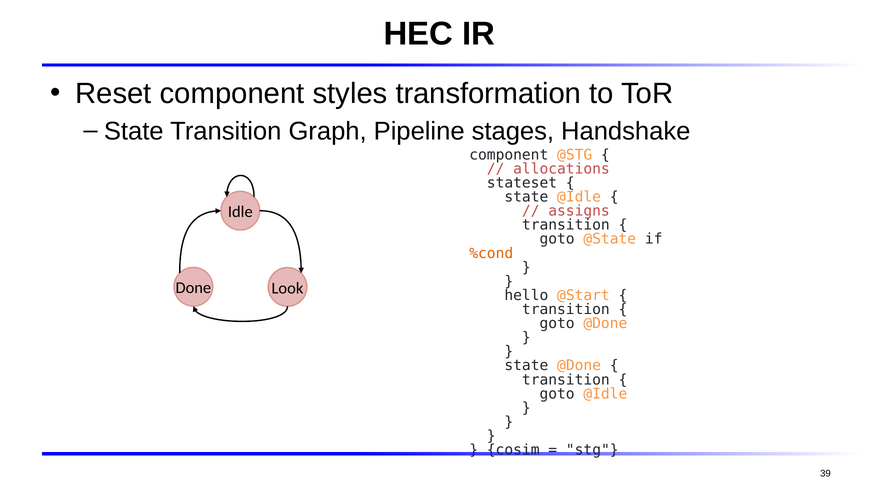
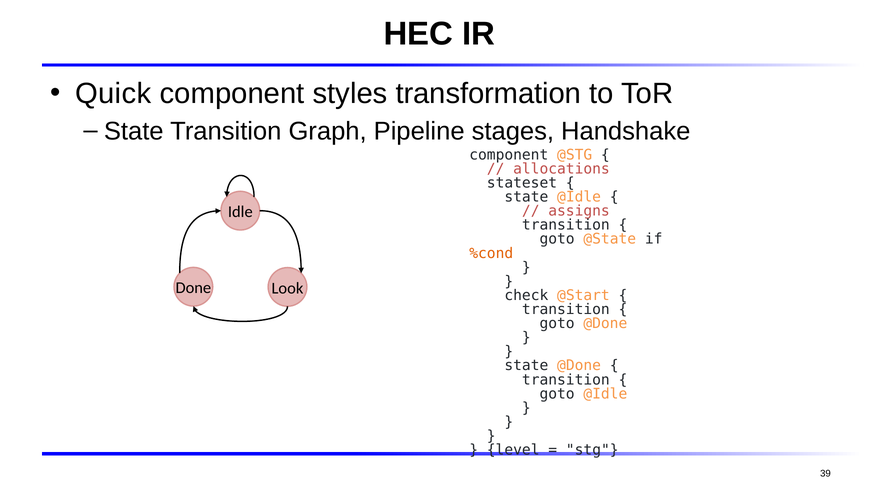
Reset: Reset -> Quick (113, 94)
hello: hello -> check (526, 295)
cosim: cosim -> level (513, 450)
